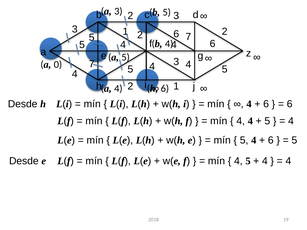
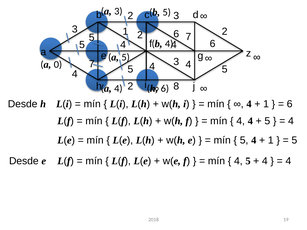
2 1: 1 -> 8 (176, 86)
6: 6 -> 1 (266, 104)
6: 6 -> 1 (271, 140)
